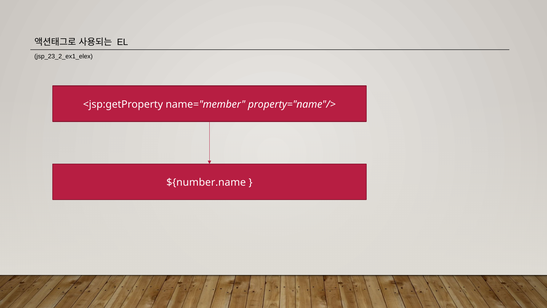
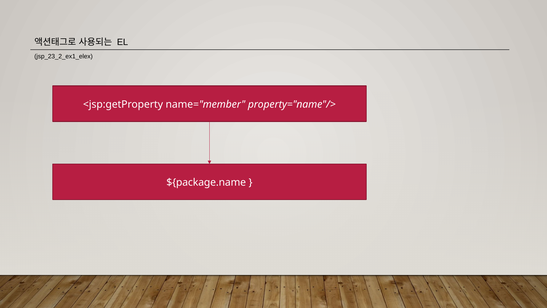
${number.name: ${number.name -> ${package.name (206, 182)
